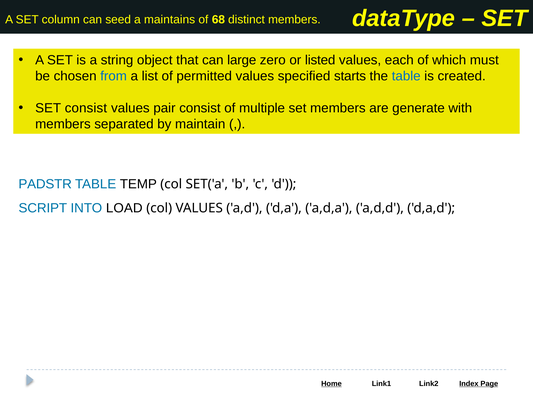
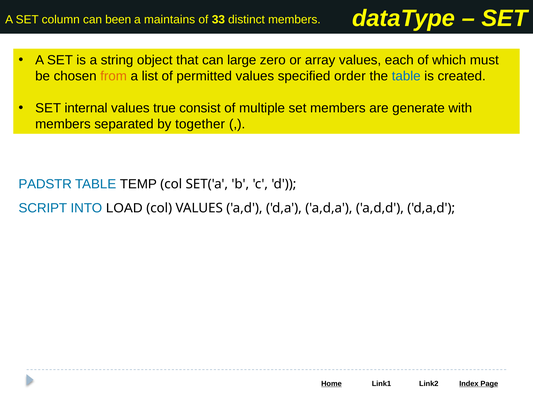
seed: seed -> been (118, 20)
68: 68 -> 33 (218, 20)
listed: listed -> array (320, 60)
from colour: blue -> orange (114, 76)
starts: starts -> order (350, 76)
SET consist: consist -> internal (86, 108)
pair: pair -> true (165, 108)
maintain: maintain -> together (200, 124)
